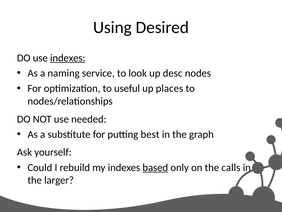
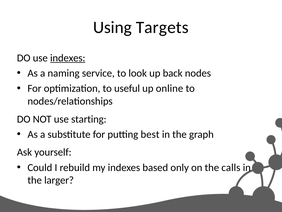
Desired: Desired -> Targets (162, 27)
desc: desc -> back (173, 73)
places: places -> online (170, 88)
needed: needed -> starting (89, 119)
based underline: present -> none (155, 167)
